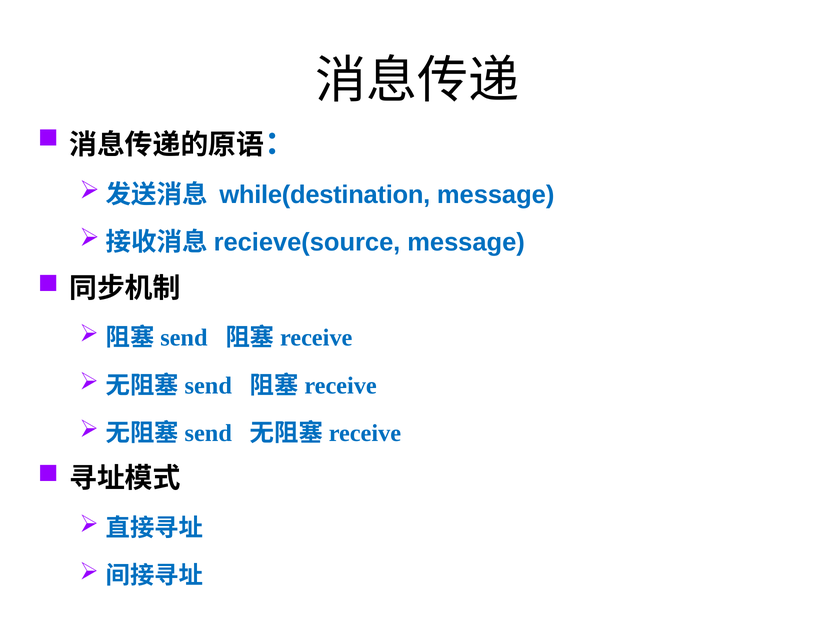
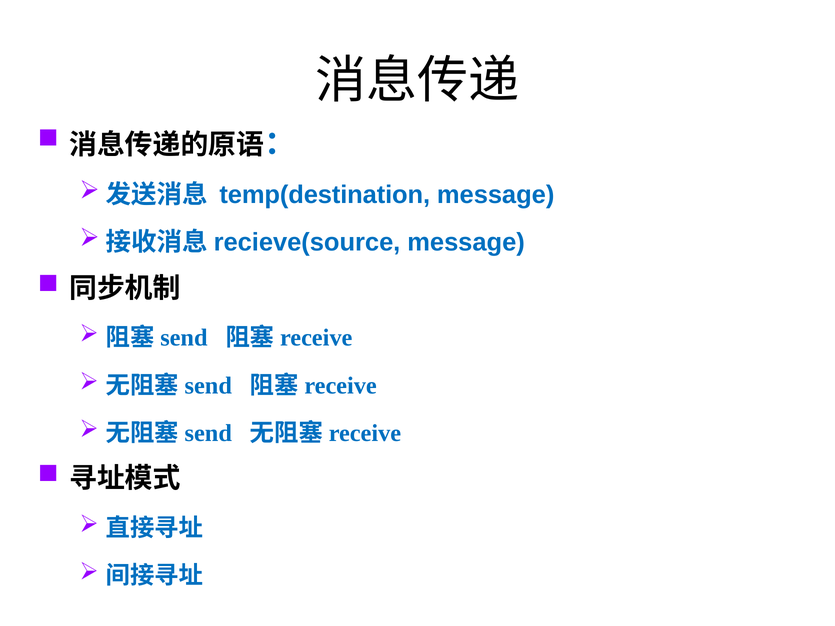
while(destination: while(destination -> temp(destination (325, 195)
